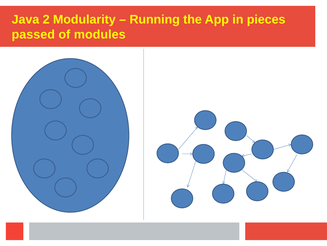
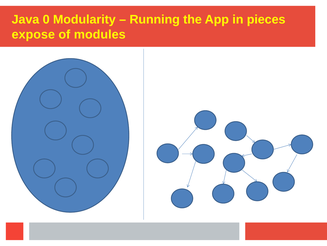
2: 2 -> 0 (46, 19)
passed: passed -> expose (33, 34)
